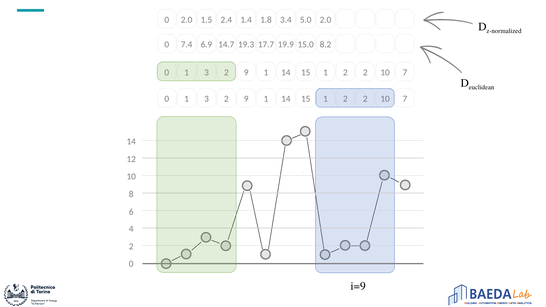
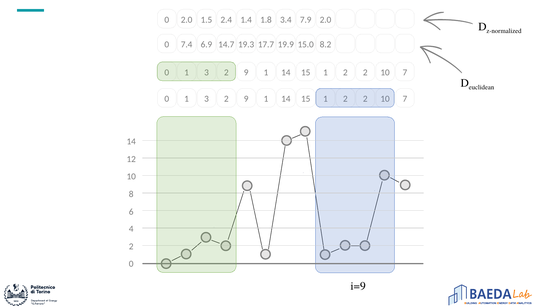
5.0: 5.0 -> 7.9 (306, 20)
